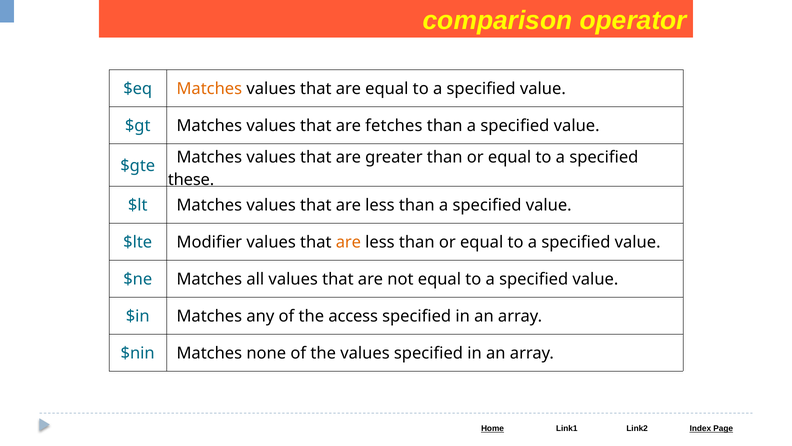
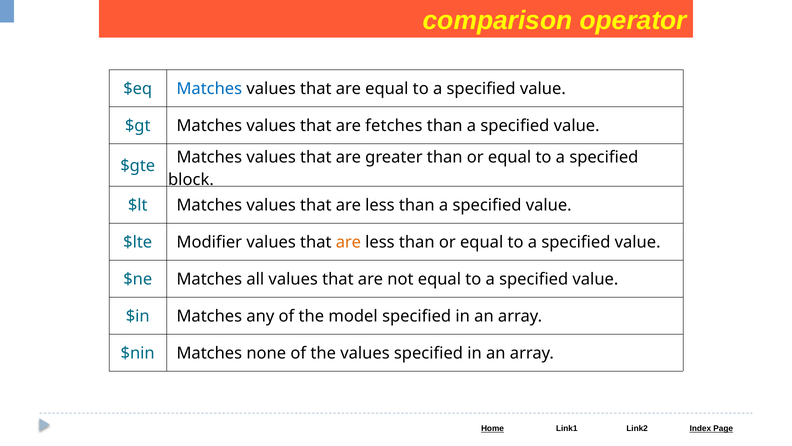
Matches colour: orange -> blue (209, 89)
these: these -> block (191, 179)
access: access -> model (353, 316)
